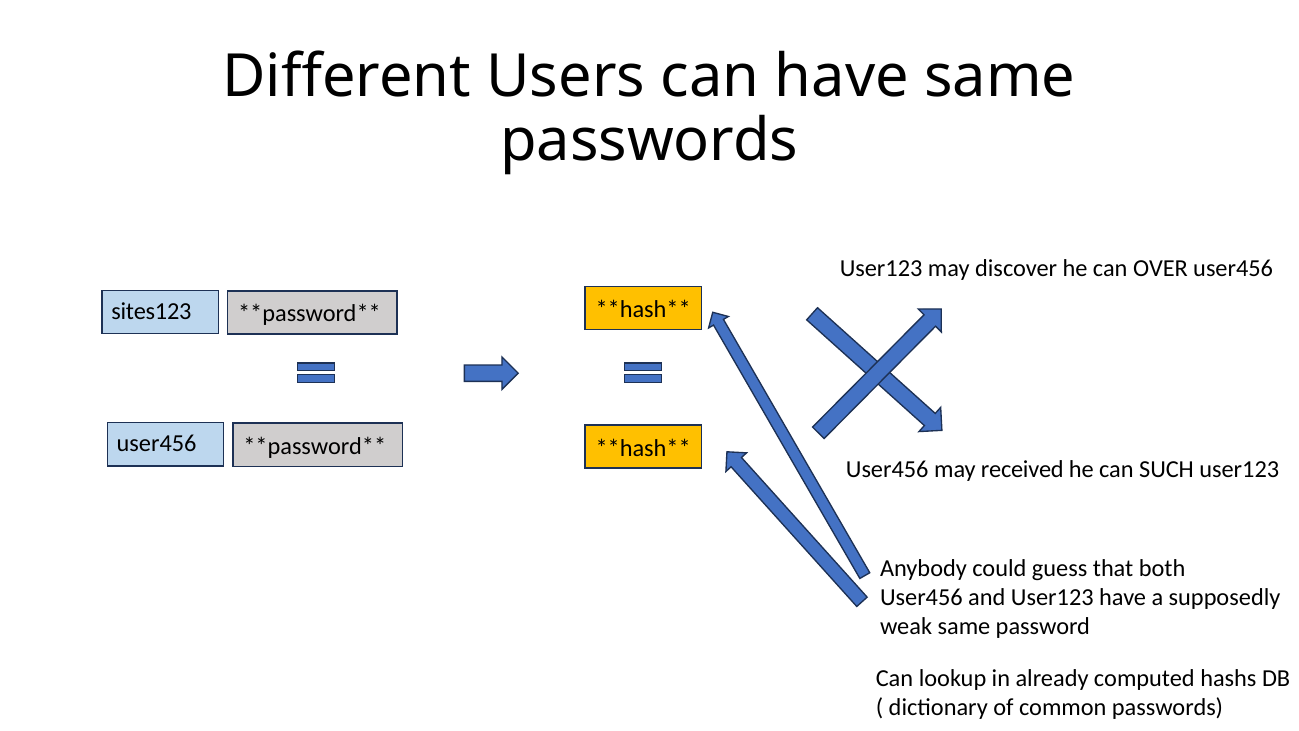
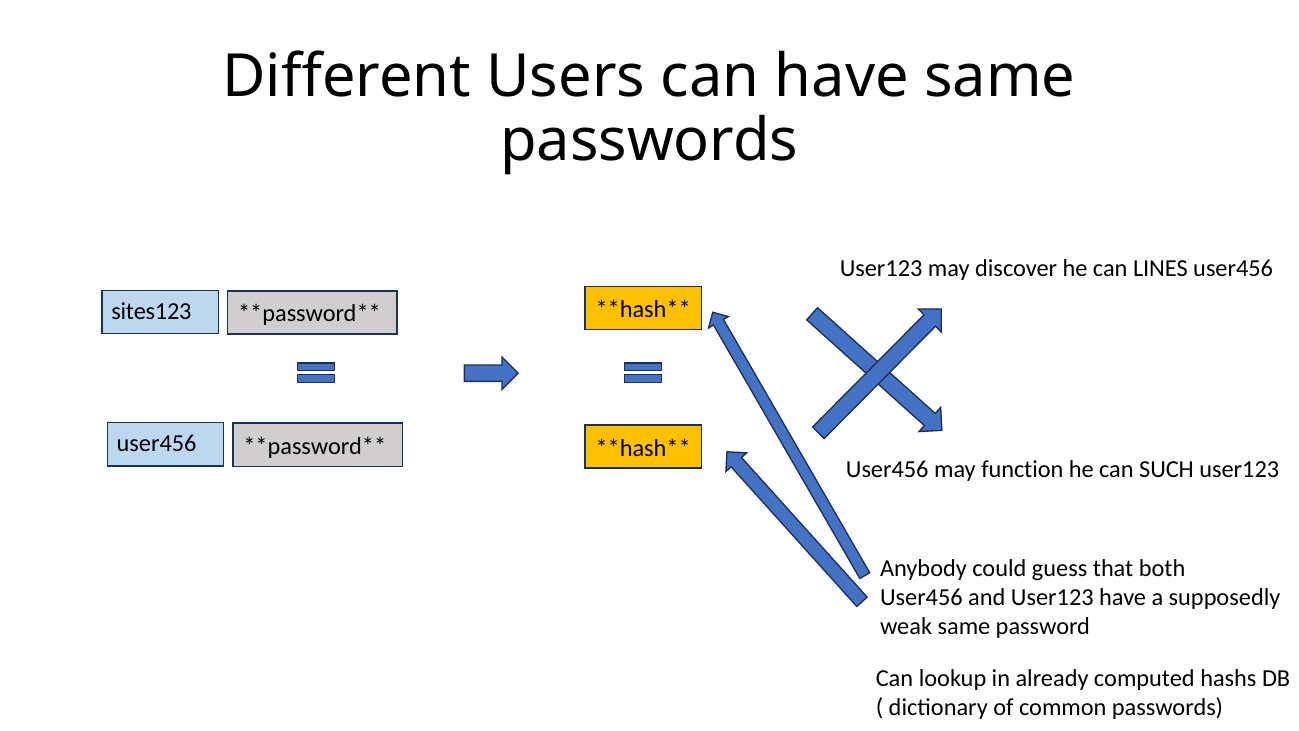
OVER: OVER -> LINES (1160, 268)
received: received -> function (1022, 469)
